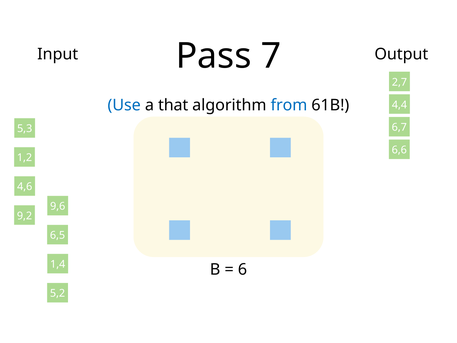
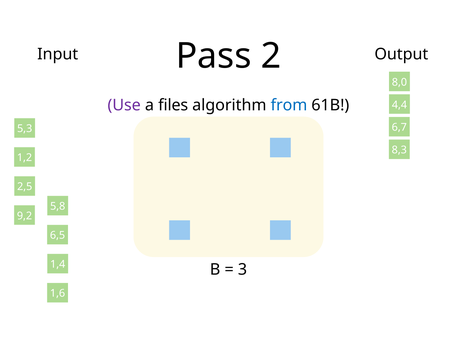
7: 7 -> 2 (271, 56)
2,7: 2,7 -> 8,0 (399, 82)
Use colour: blue -> purple (124, 105)
that: that -> files (173, 105)
6,6: 6,6 -> 8,3 (399, 150)
4,6: 4,6 -> 2,5 (25, 187)
9,6: 9,6 -> 5,8 (58, 206)
6: 6 -> 3 (242, 269)
5,2: 5,2 -> 1,6 (58, 293)
